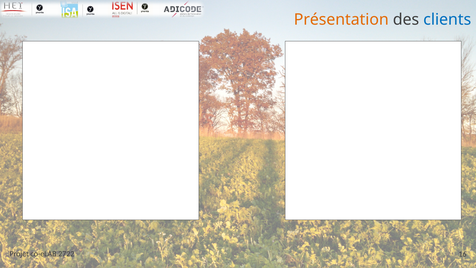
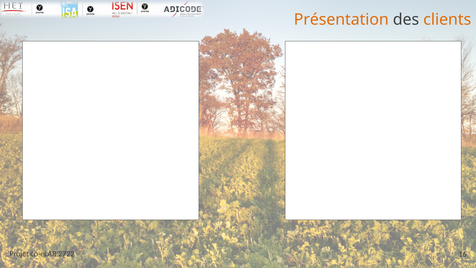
clients colour: blue -> orange (447, 20)
